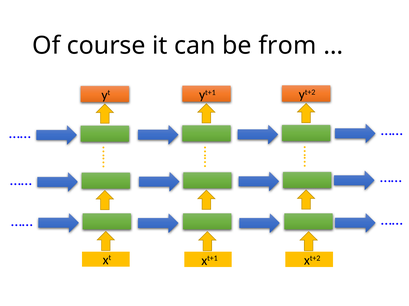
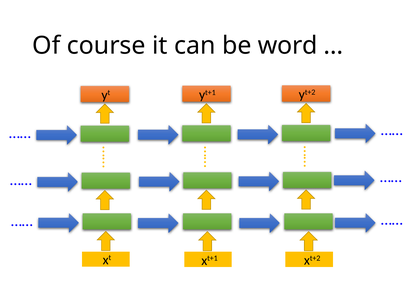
from: from -> word (288, 46)
